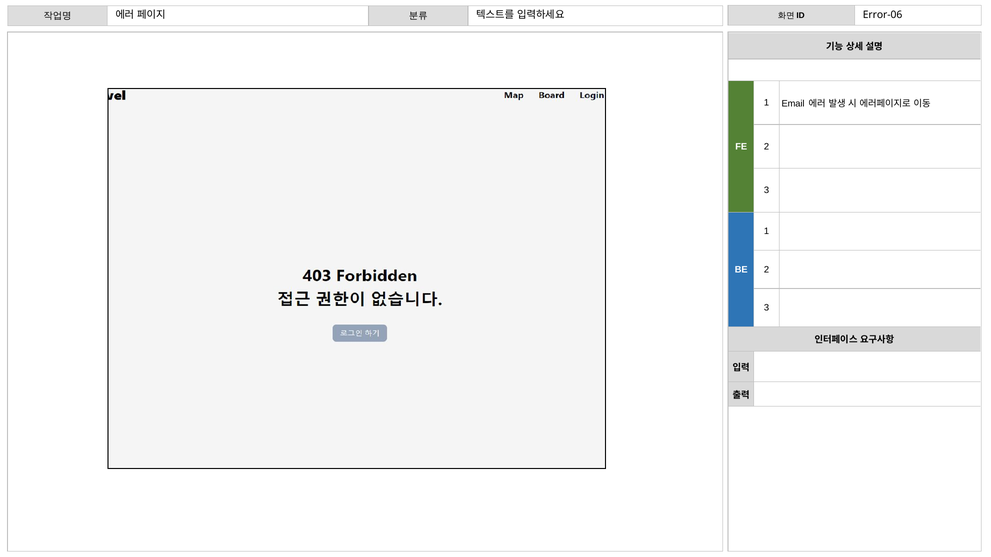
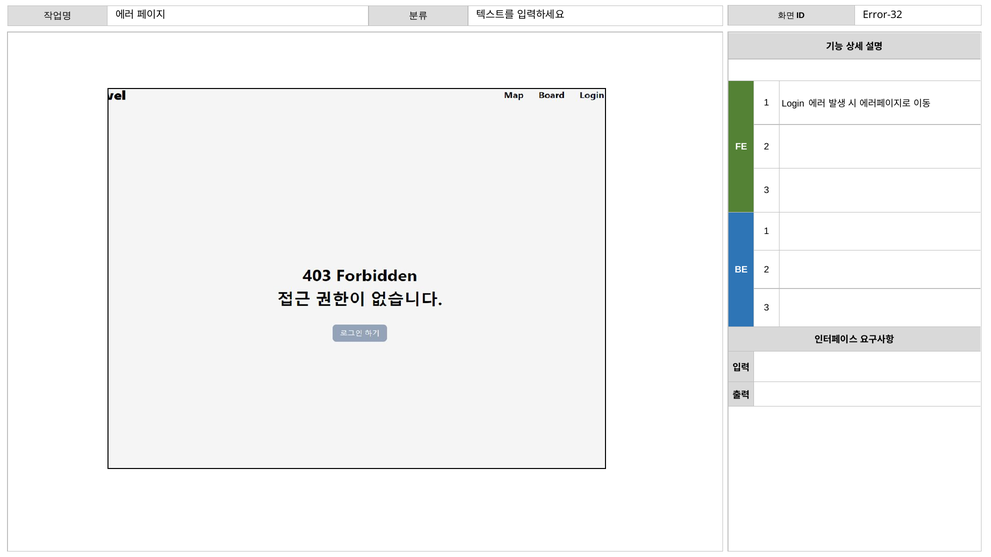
Error-06: Error-06 -> Error-32 (883, 15)
Email: Email -> Login (793, 104)
